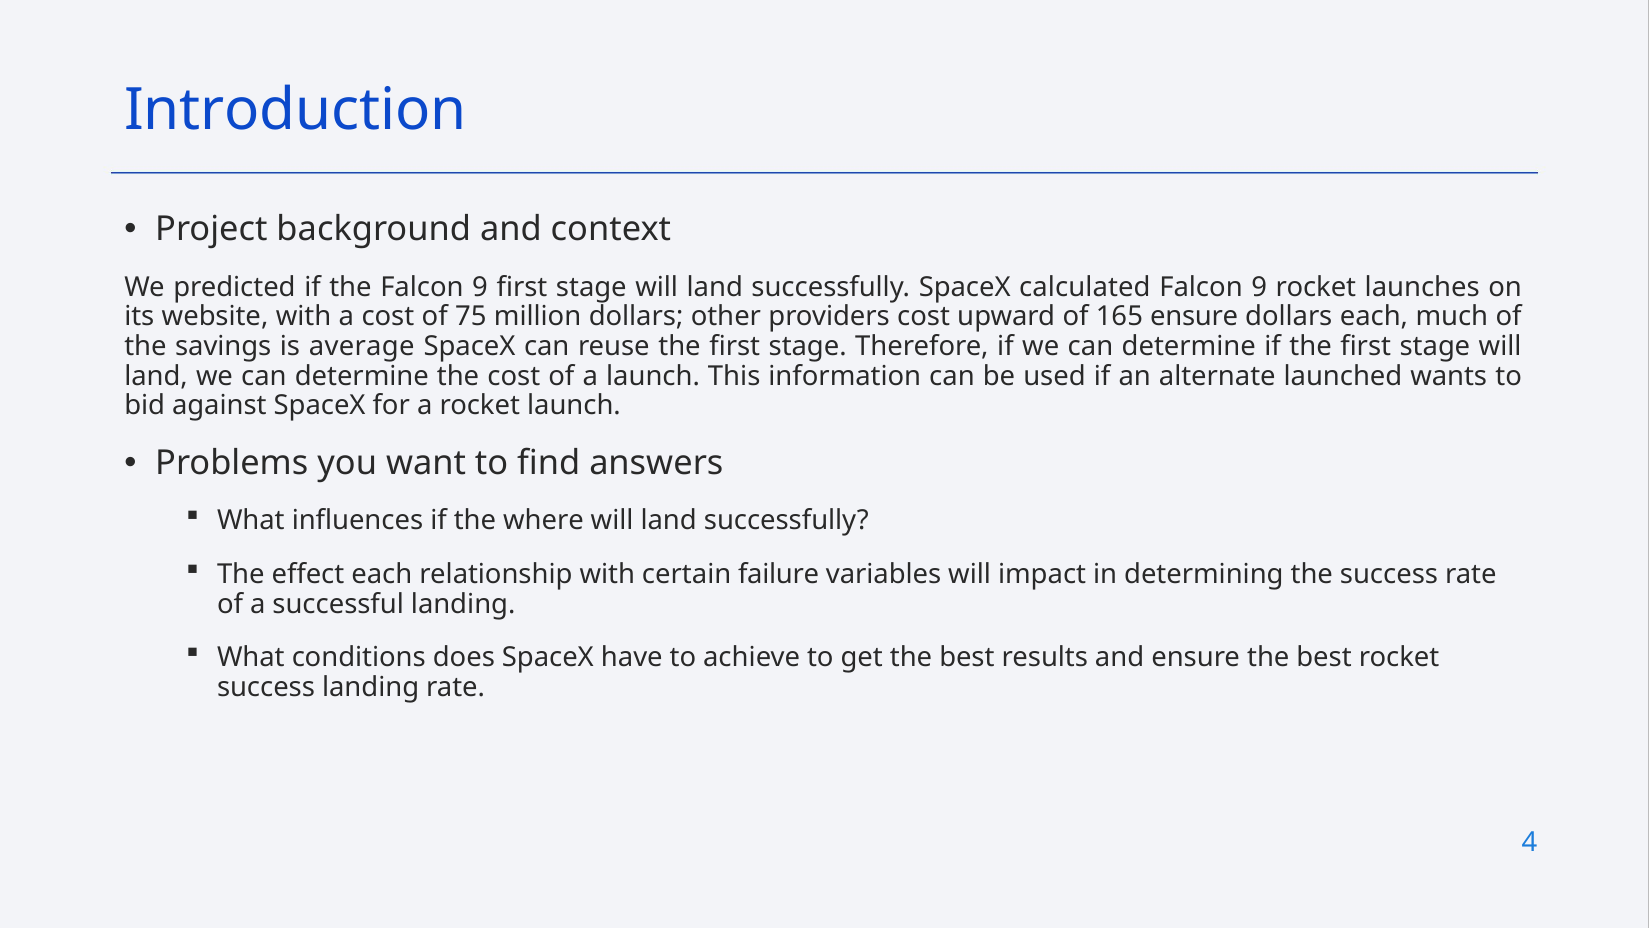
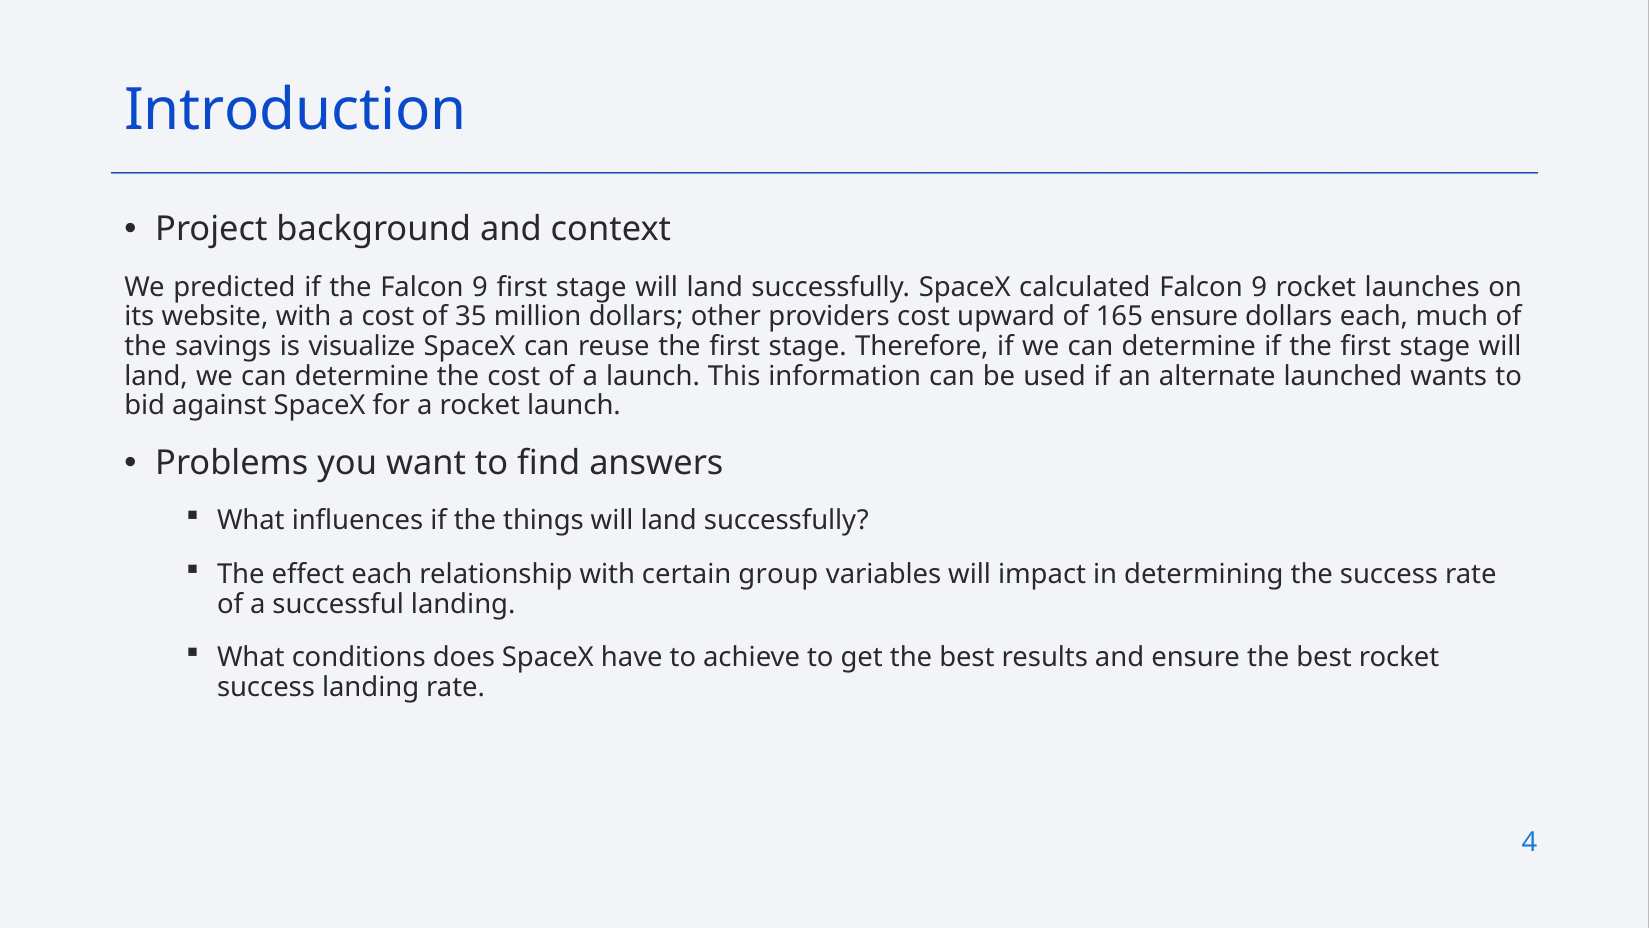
75: 75 -> 35 (471, 317)
average: average -> visualize (362, 346)
where: where -> things (544, 520)
failure: failure -> group (778, 574)
